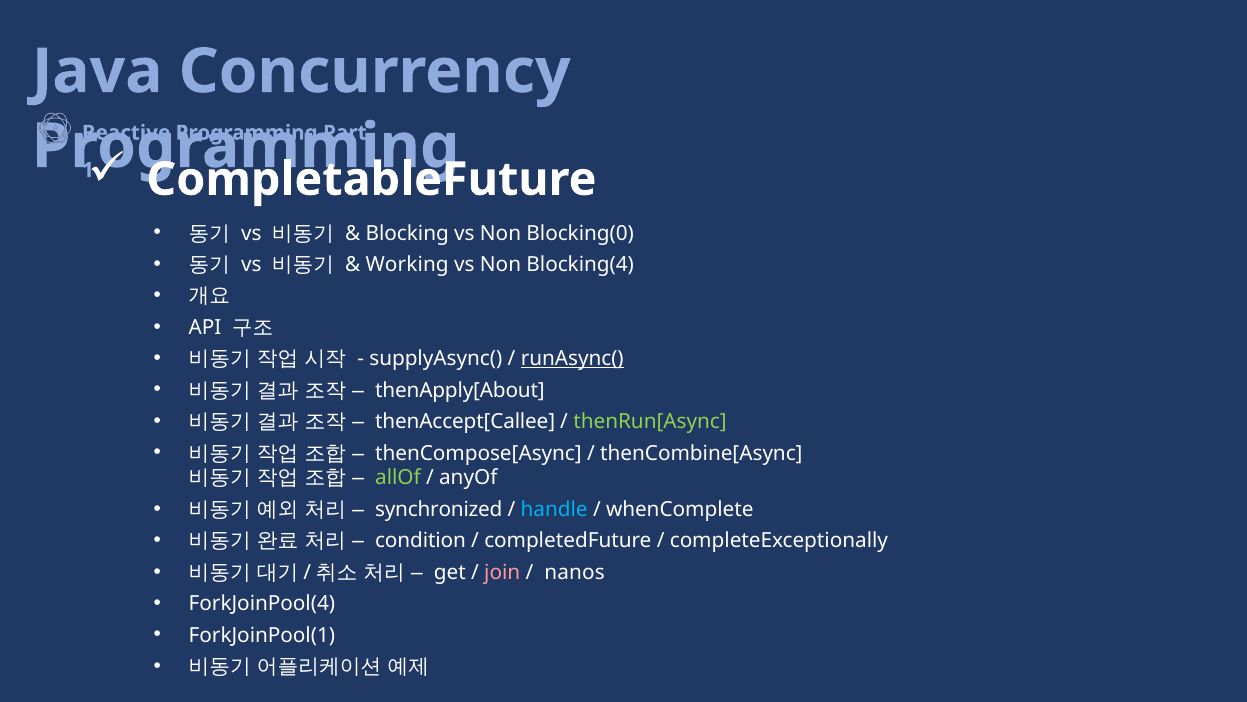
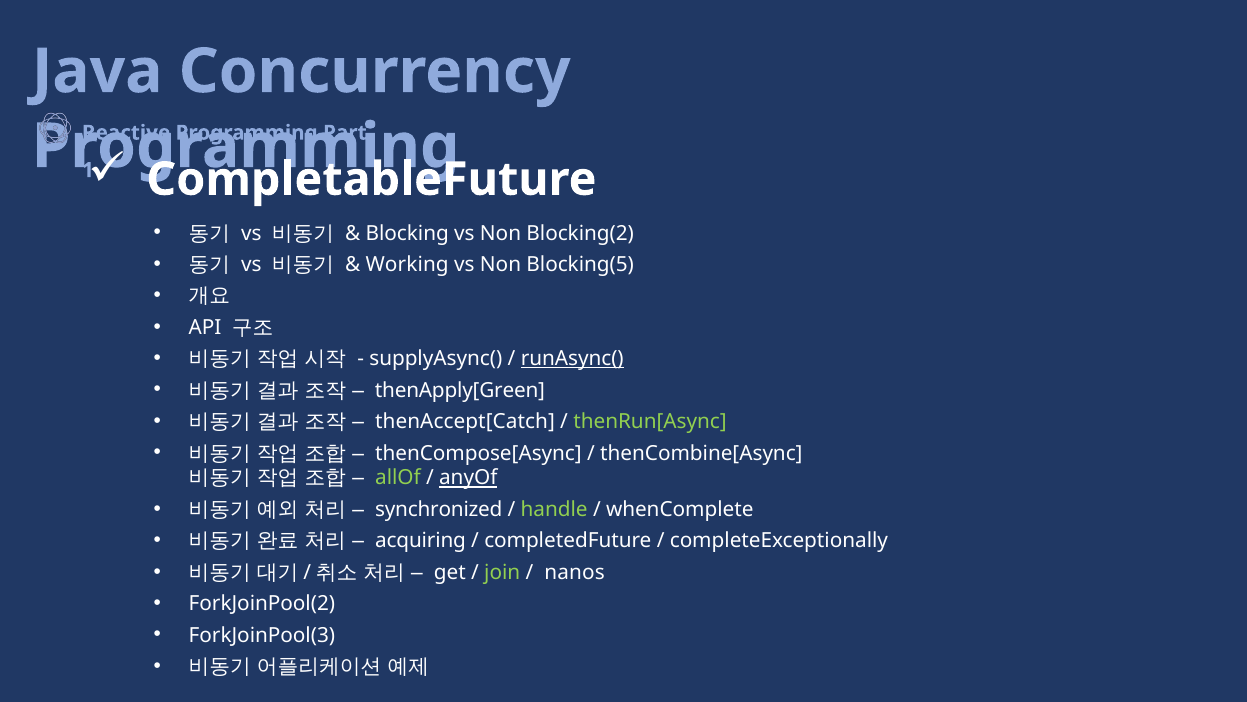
Blocking(0: Blocking(0 -> Blocking(2 (580, 233)
Blocking(4: Blocking(4 -> Blocking(5 (580, 264)
thenApply[About: thenApply[About -> thenApply[Green (460, 390)
thenAccept[Callee: thenAccept[Callee -> thenAccept[Catch (465, 421)
anyOf underline: none -> present (468, 478)
handle colour: light blue -> light green (554, 509)
condition: condition -> acquiring (421, 541)
join colour: pink -> light green (502, 572)
ForkJoinPool(4: ForkJoinPool(4 -> ForkJoinPool(2 (262, 603)
ForkJoinPool(1: ForkJoinPool(1 -> ForkJoinPool(3 (262, 635)
